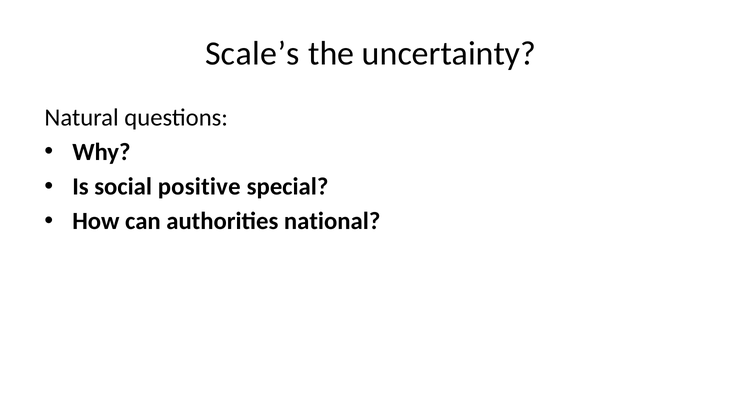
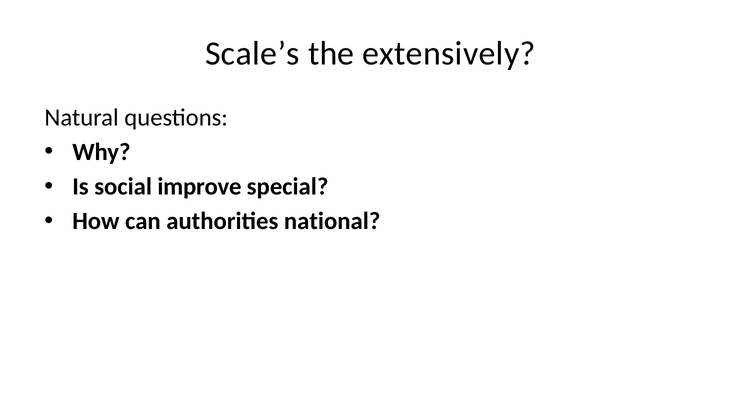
uncertainty: uncertainty -> extensively (449, 54)
positive: positive -> improve (199, 187)
